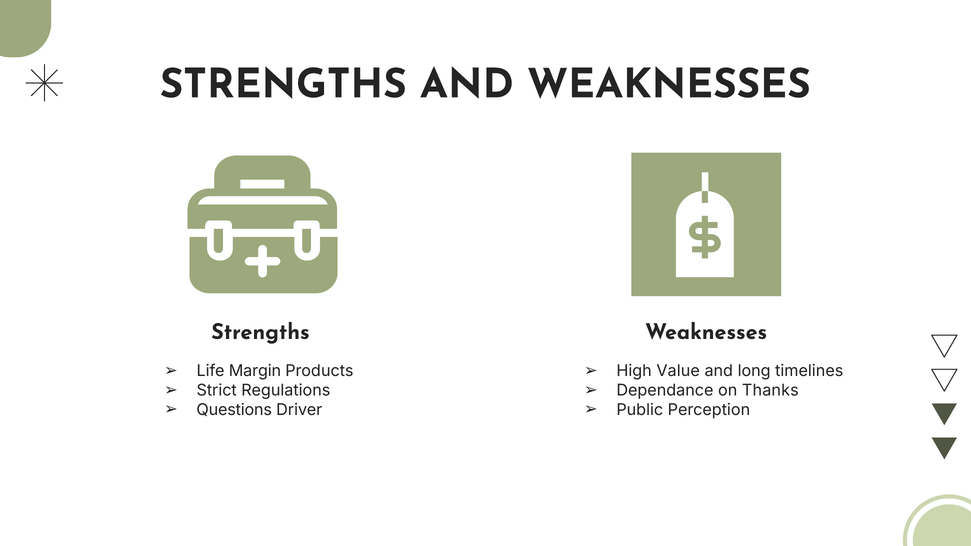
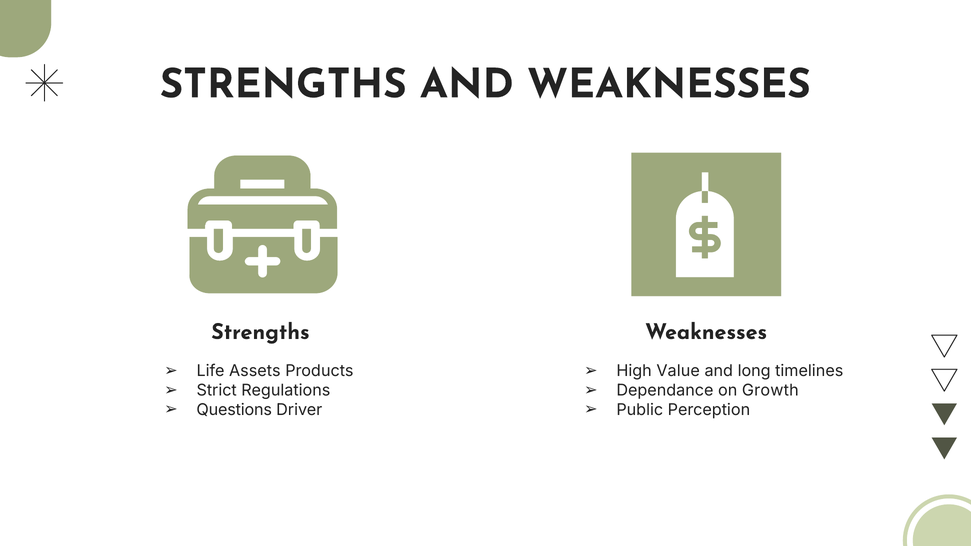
Margin: Margin -> Assets (255, 371)
Thanks: Thanks -> Growth (770, 390)
